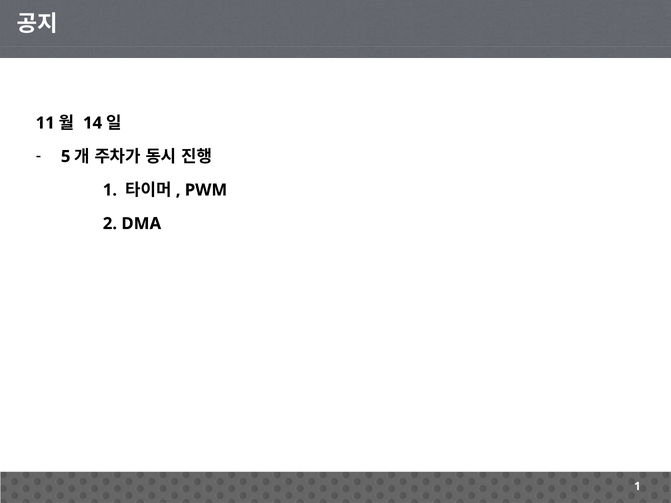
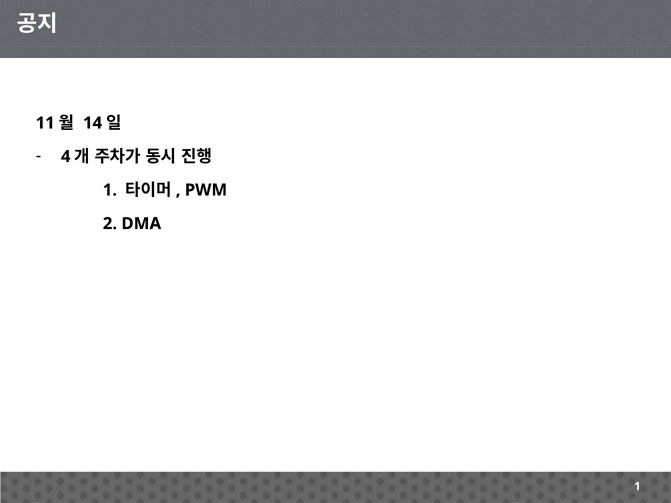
5: 5 -> 4 (66, 157)
